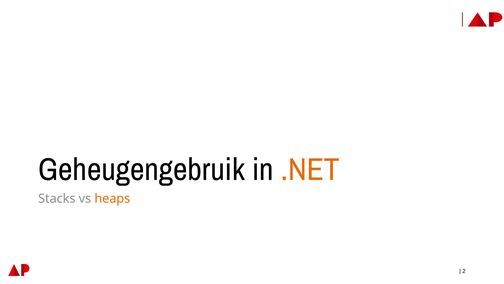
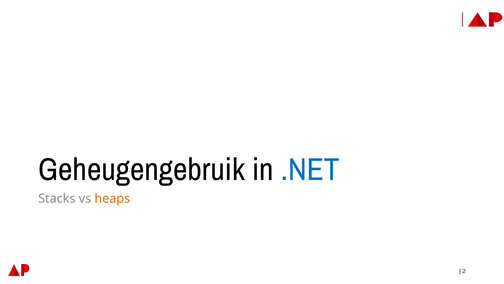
.NET colour: orange -> blue (310, 169)
